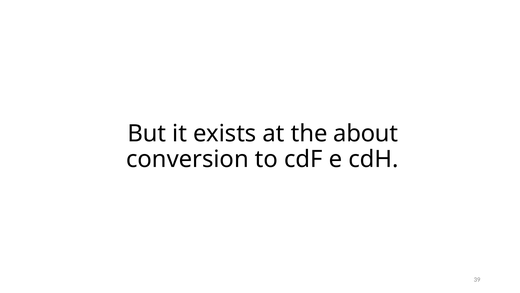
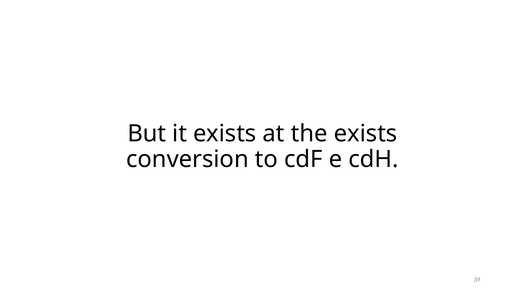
the about: about -> exists (366, 133)
